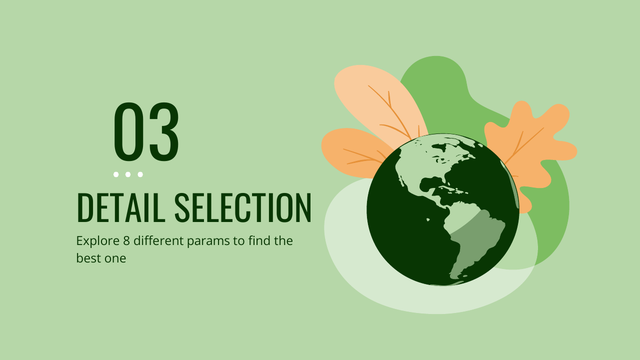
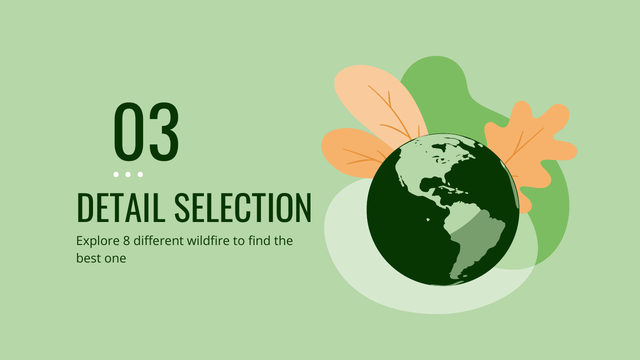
params: params -> wildfire (208, 241)
